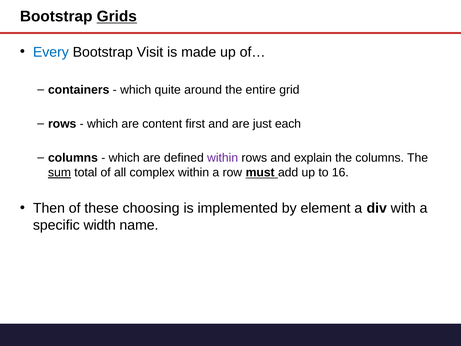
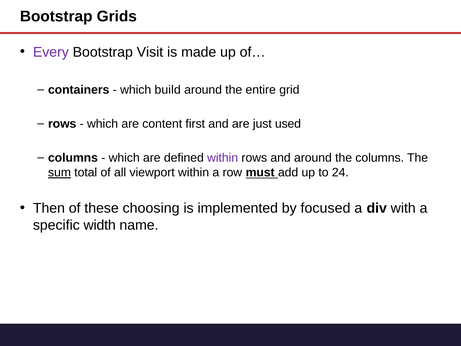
Grids underline: present -> none (117, 16)
Every colour: blue -> purple (51, 52)
quite: quite -> build (168, 90)
each: each -> used (288, 124)
and explain: explain -> around (313, 158)
complex: complex -> viewport (152, 172)
16: 16 -> 24 (340, 172)
element: element -> focused (326, 208)
